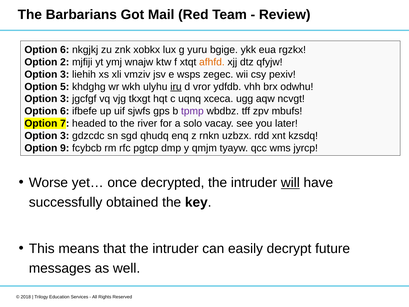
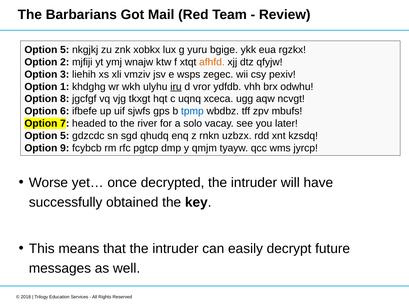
6: 6 -> 5 (65, 50)
5: 5 -> 1 (65, 87)
3: 3 -> 8 (65, 99)
tpmp colour: purple -> blue (192, 111)
3: 3 -> 5 (65, 136)
will underline: present -> none (290, 183)
